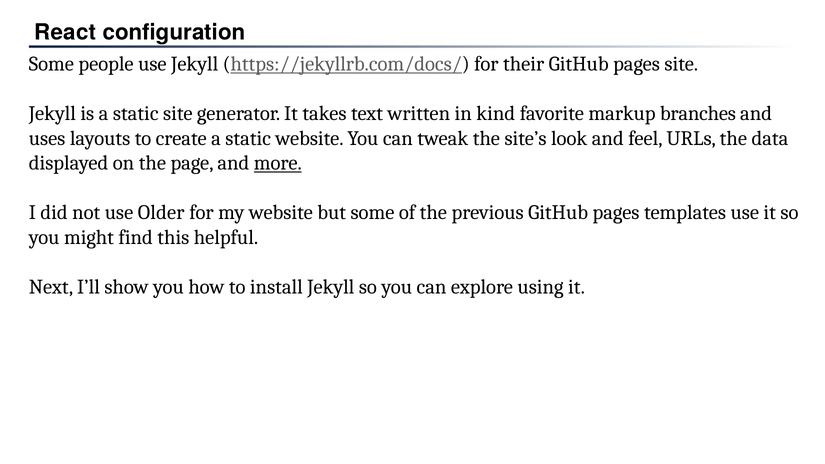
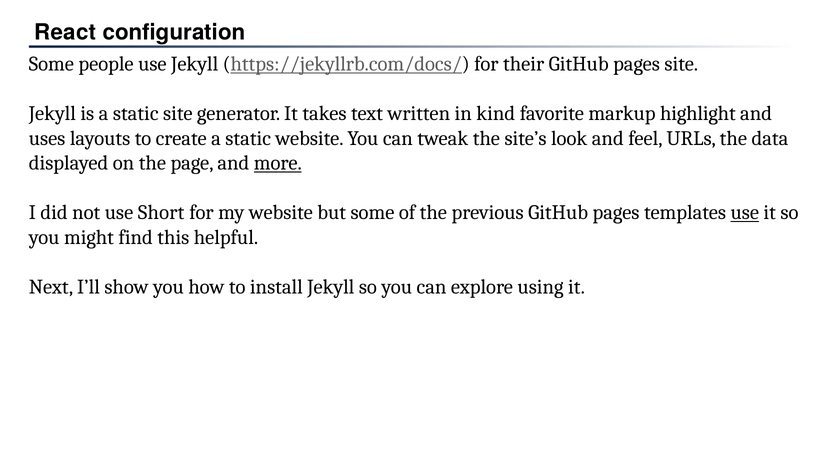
branches: branches -> highlight (698, 114)
Older: Older -> Short (161, 213)
use underline: none -> present (745, 213)
